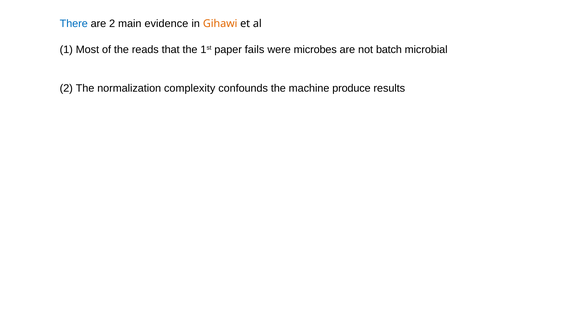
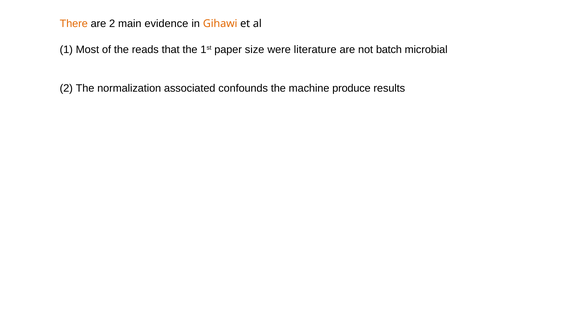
There colour: blue -> orange (74, 24)
fails: fails -> size (255, 50)
microbes: microbes -> literature (315, 50)
complexity: complexity -> associated (190, 88)
